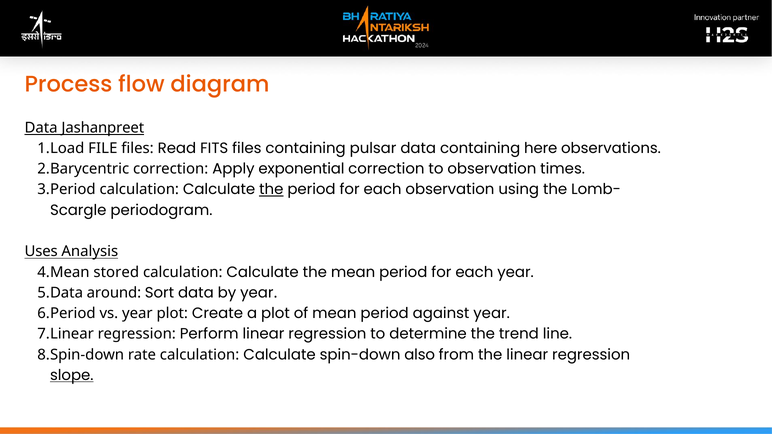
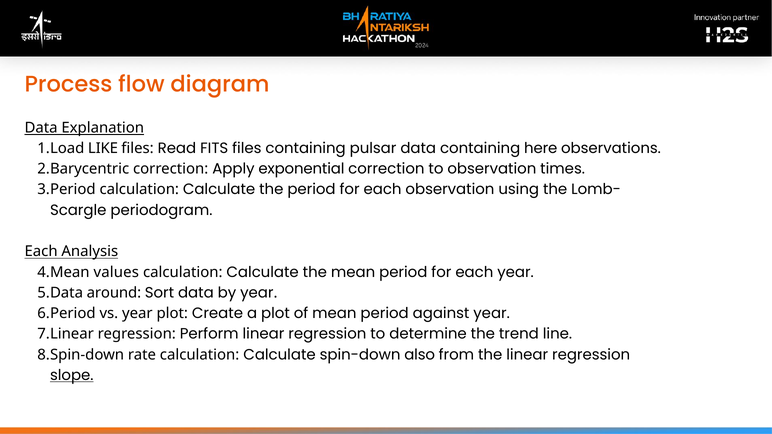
Jashanpreet: Jashanpreet -> Explanation (103, 128)
FILE: FILE -> LIKE (103, 148)
the underline: present -> none (271, 190)
Uses: Uses -> Each (41, 252)
stored: stored -> values (116, 272)
